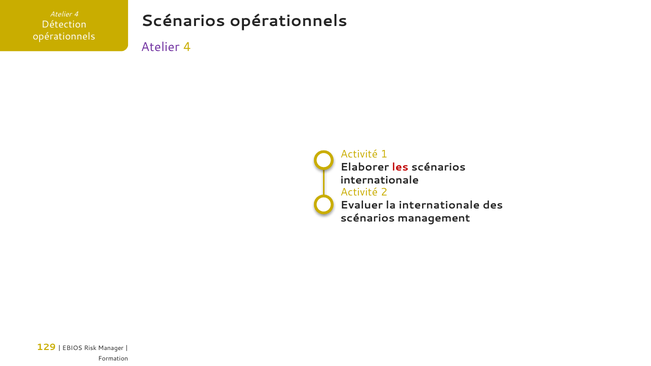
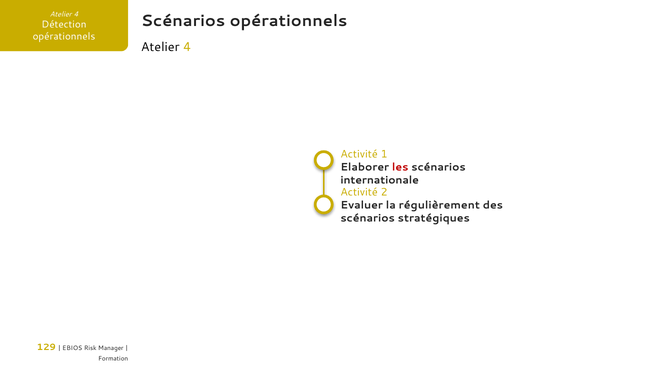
Atelier colour: purple -> black (160, 47)
la internationale: internationale -> régulièrement (439, 205)
management: management -> stratégiques (434, 218)
